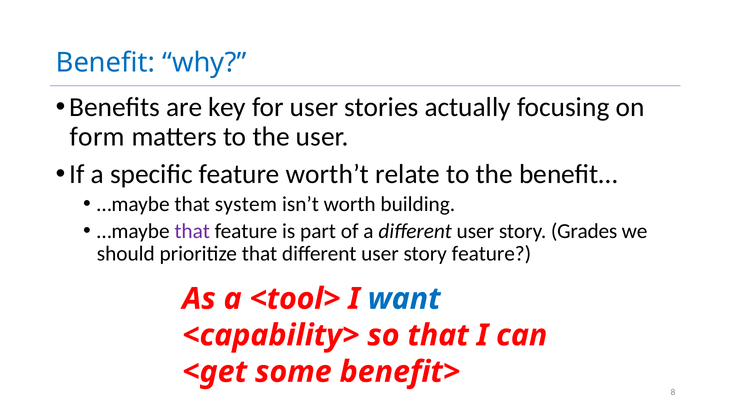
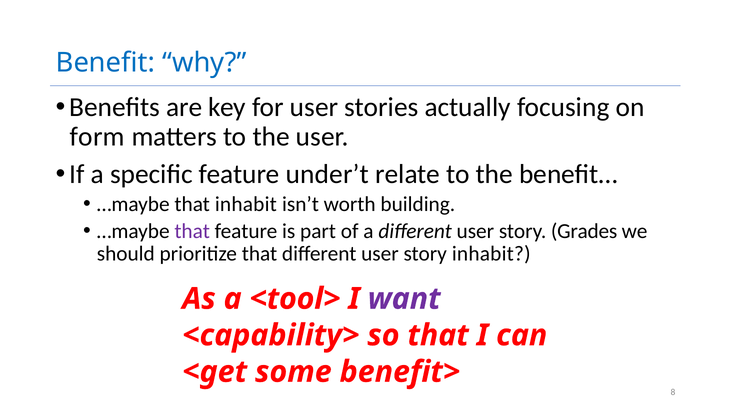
worth’t: worth’t -> under’t (327, 174)
that system: system -> inhabit (246, 204)
story feature: feature -> inhabit (491, 254)
want colour: blue -> purple (404, 299)
